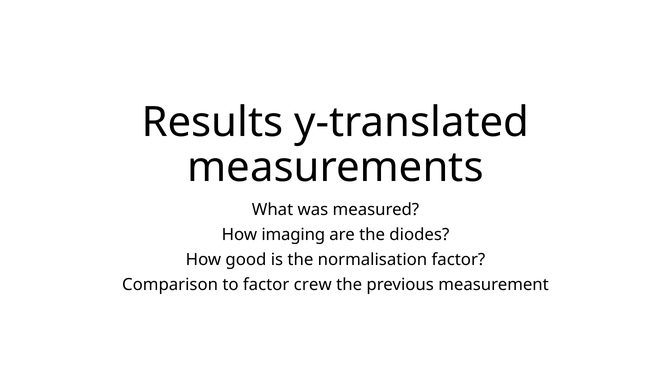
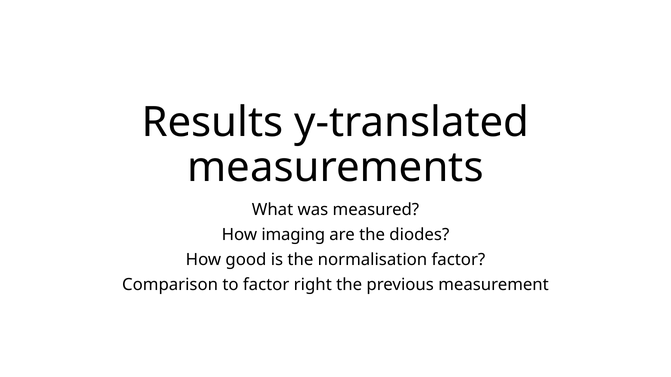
crew: crew -> right (313, 285)
